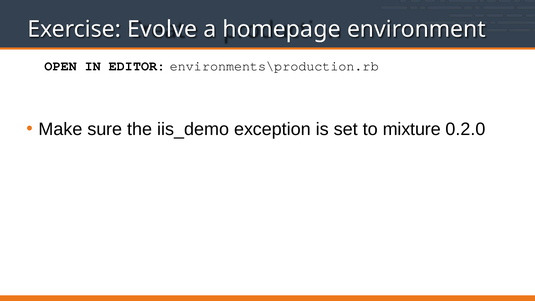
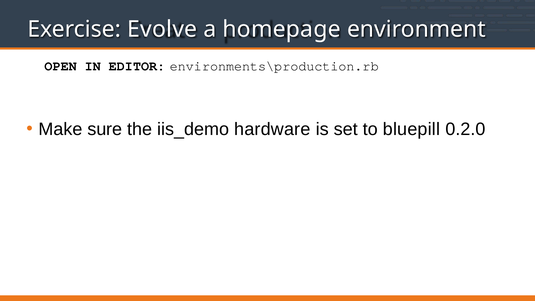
exception: exception -> hardware (272, 129)
mixture: mixture -> bluepill (412, 129)
